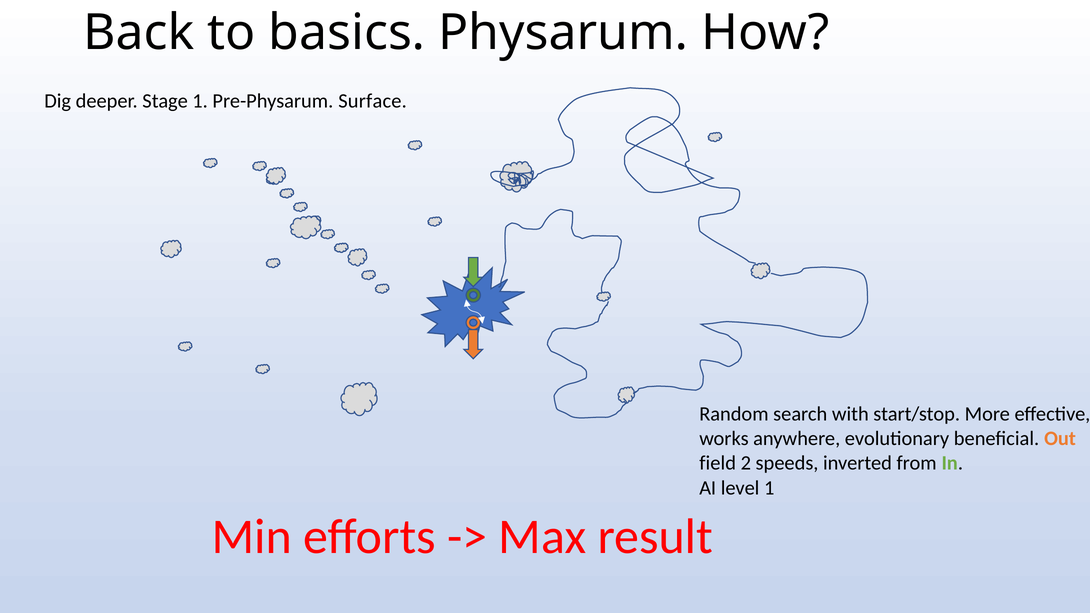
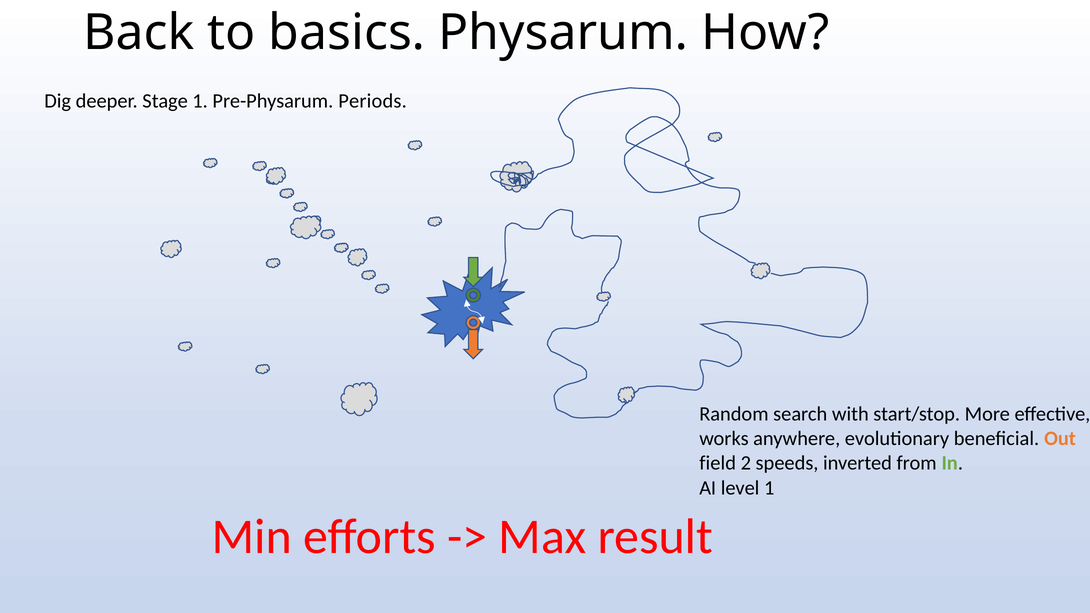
Surface: Surface -> Periods (373, 101)
